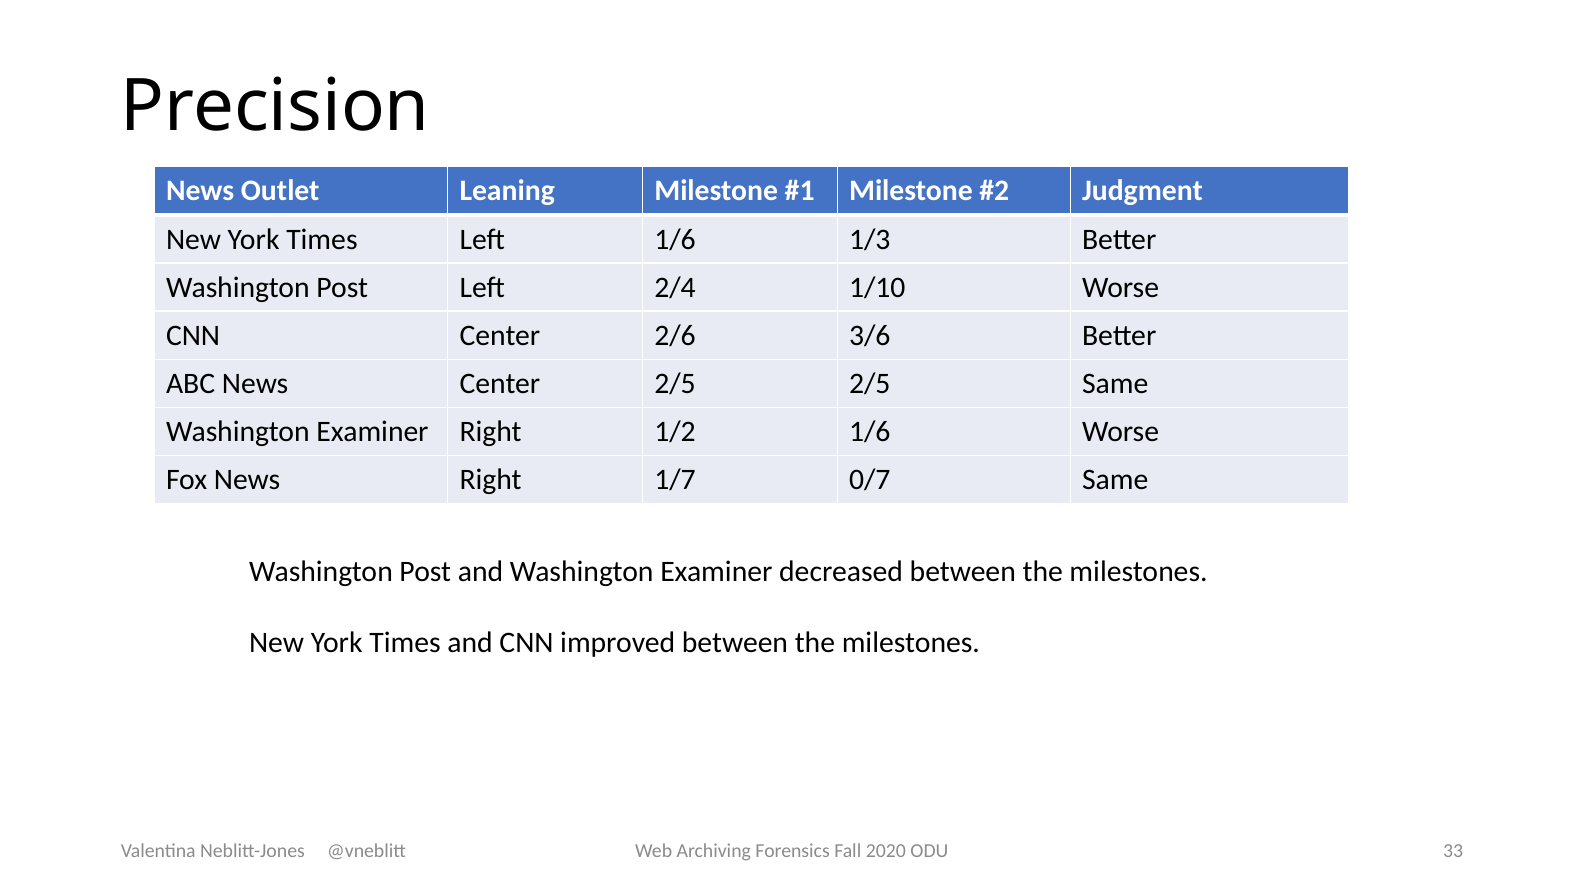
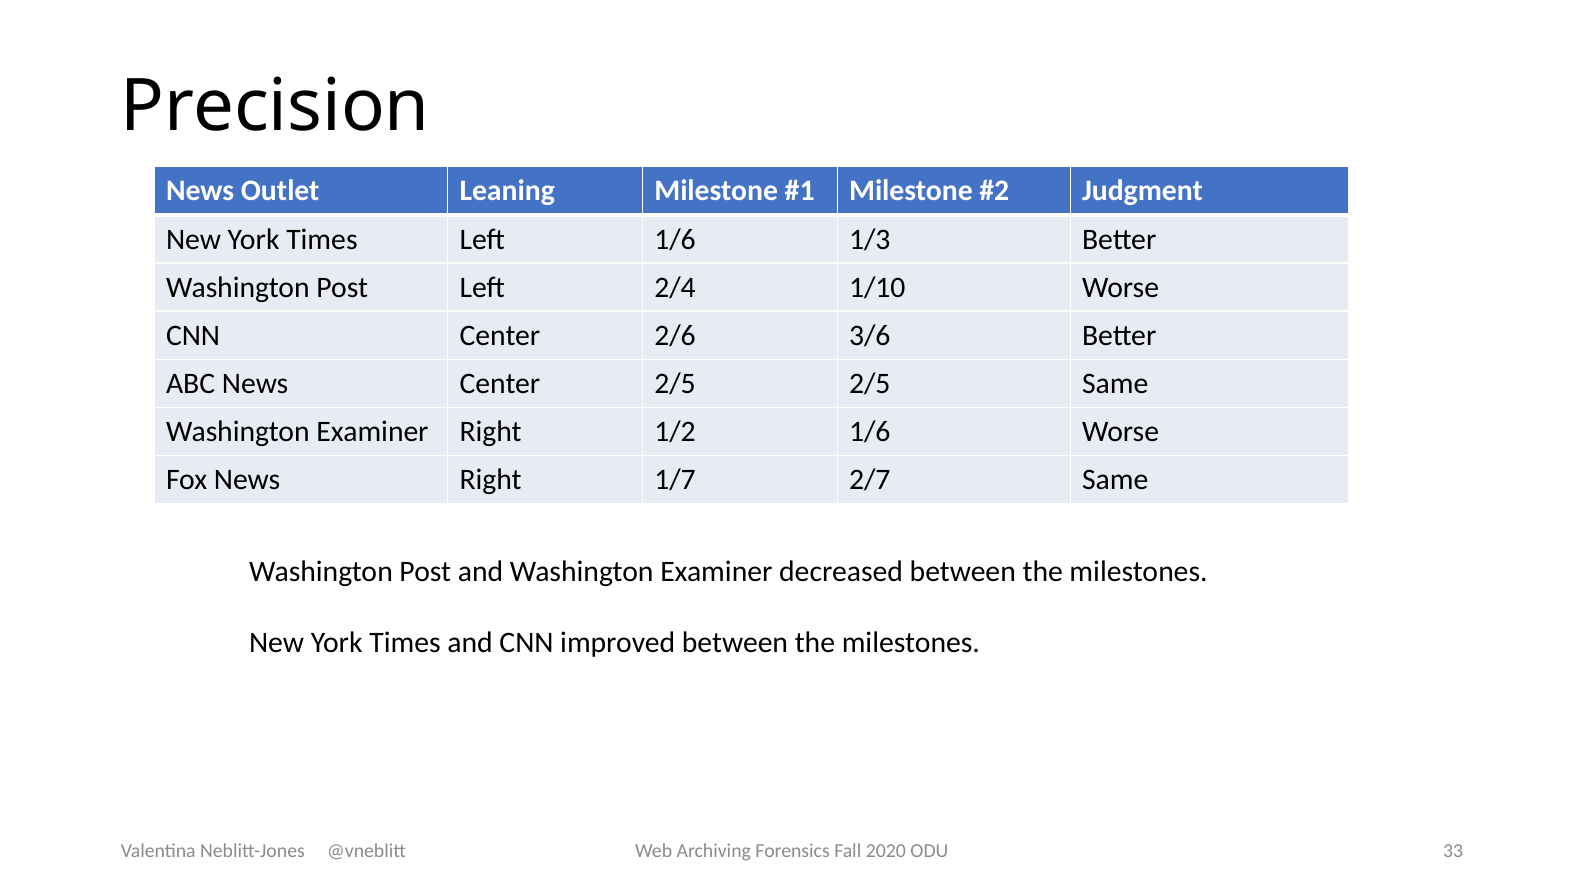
0/7: 0/7 -> 2/7 (870, 480)
